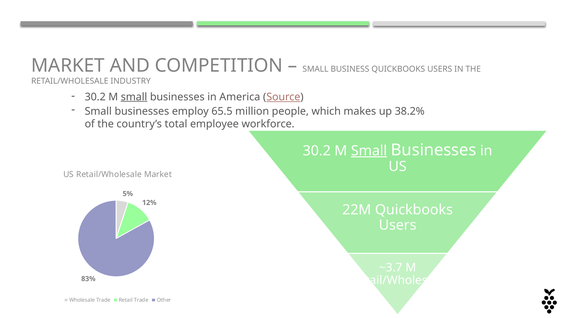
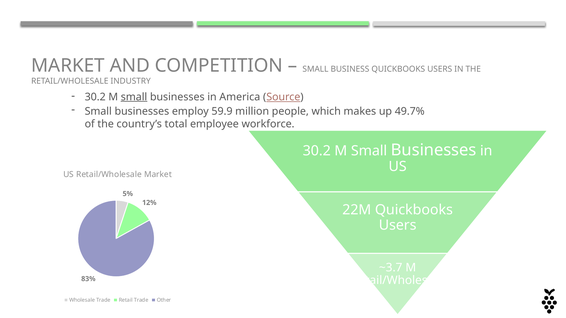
65.5: 65.5 -> 59.9 (222, 111)
38.2%: 38.2% -> 49.7% (410, 111)
Small underline: present -> none (369, 151)
